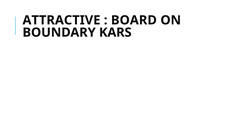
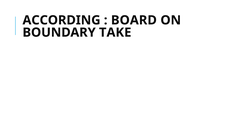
ATTRACTIVE: ATTRACTIVE -> ACCORDING (62, 20)
KARS: KARS -> TAKE (115, 33)
